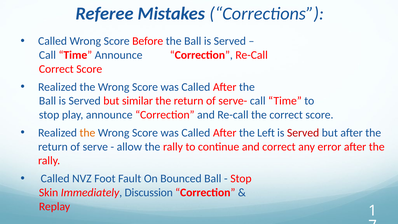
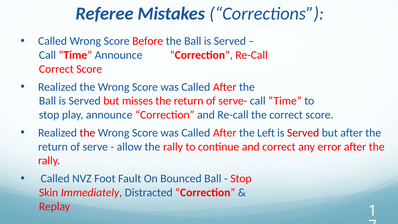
similar: similar -> misses (137, 101)
the colour: orange -> red (87, 133)
Discussion: Discussion -> Distracted (149, 192)
